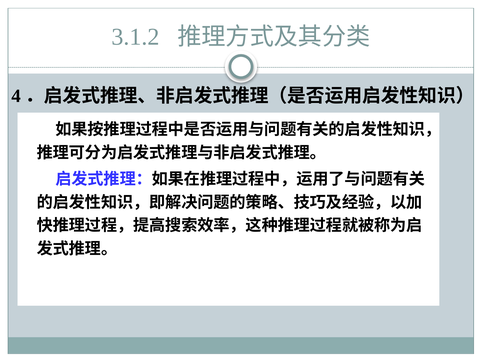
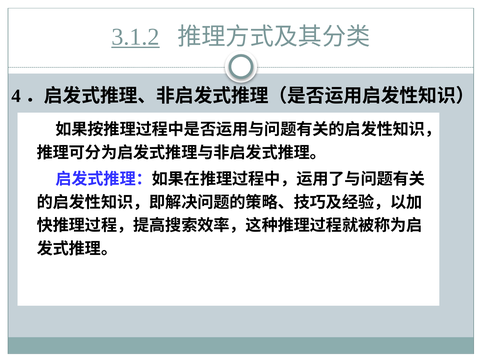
3.1.2 underline: none -> present (136, 37)
